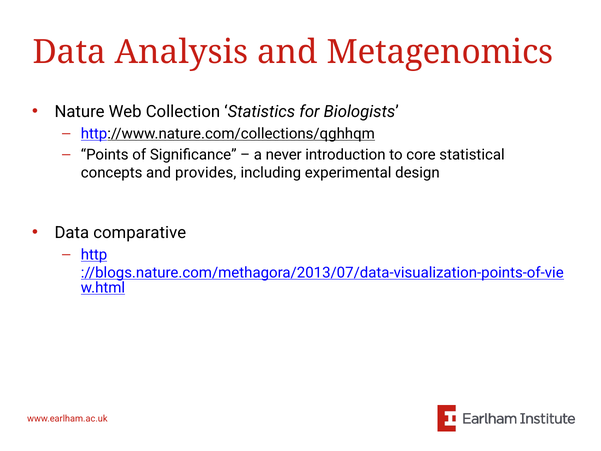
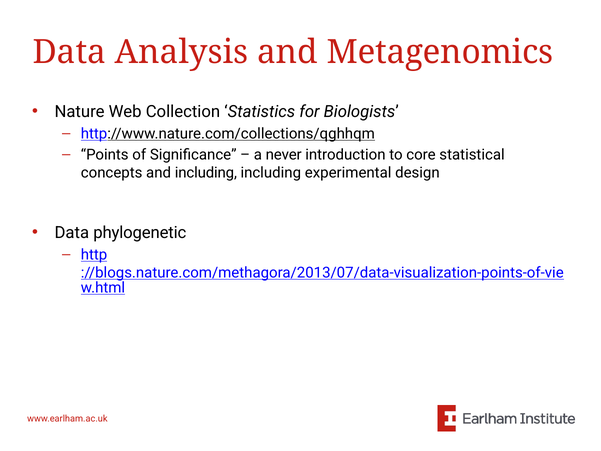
and provides: provides -> including (206, 173)
comparative: comparative -> phylogenetic (140, 233)
